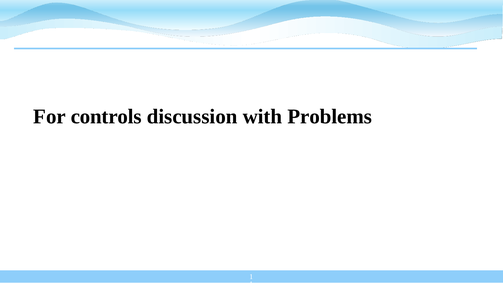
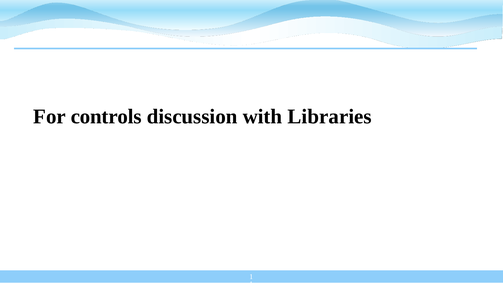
Problems: Problems -> Libraries (330, 116)
